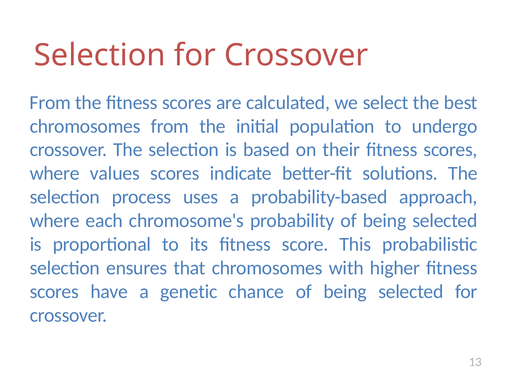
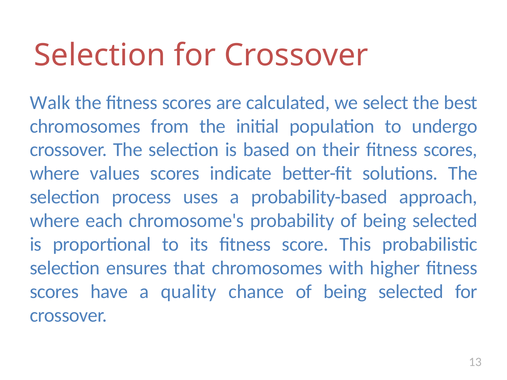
From: From -> Walk (50, 103)
genetic: genetic -> quality (189, 292)
